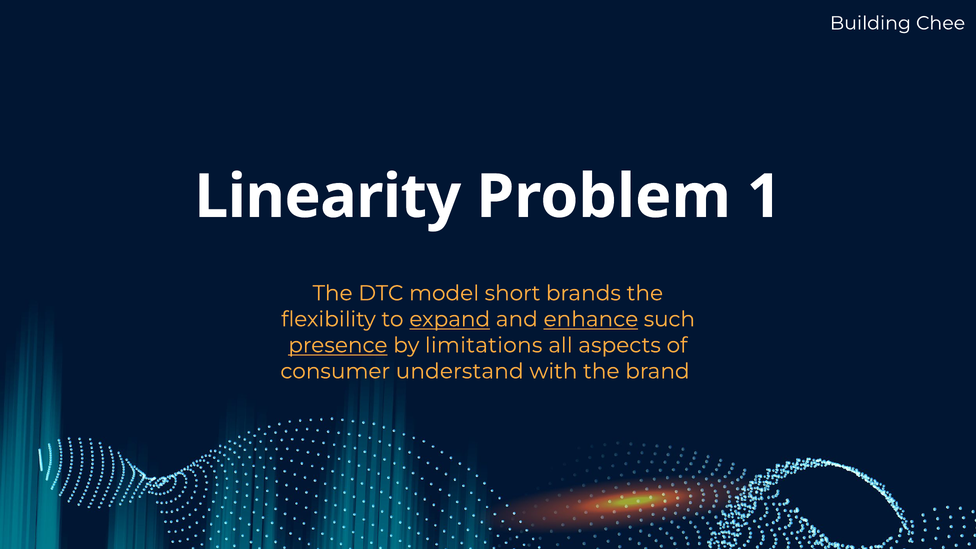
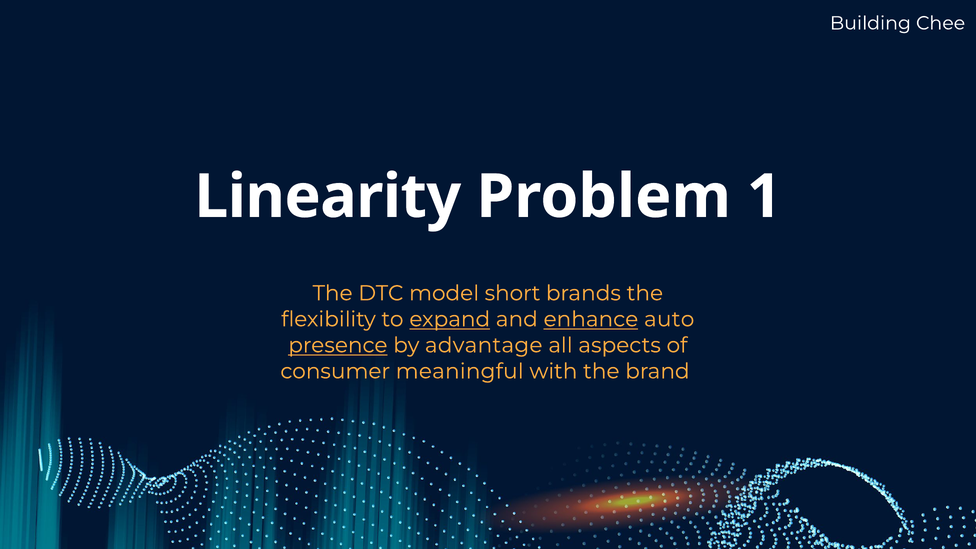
such: such -> auto (669, 319)
limitations: limitations -> advantage (484, 345)
understand: understand -> meaningful (460, 371)
